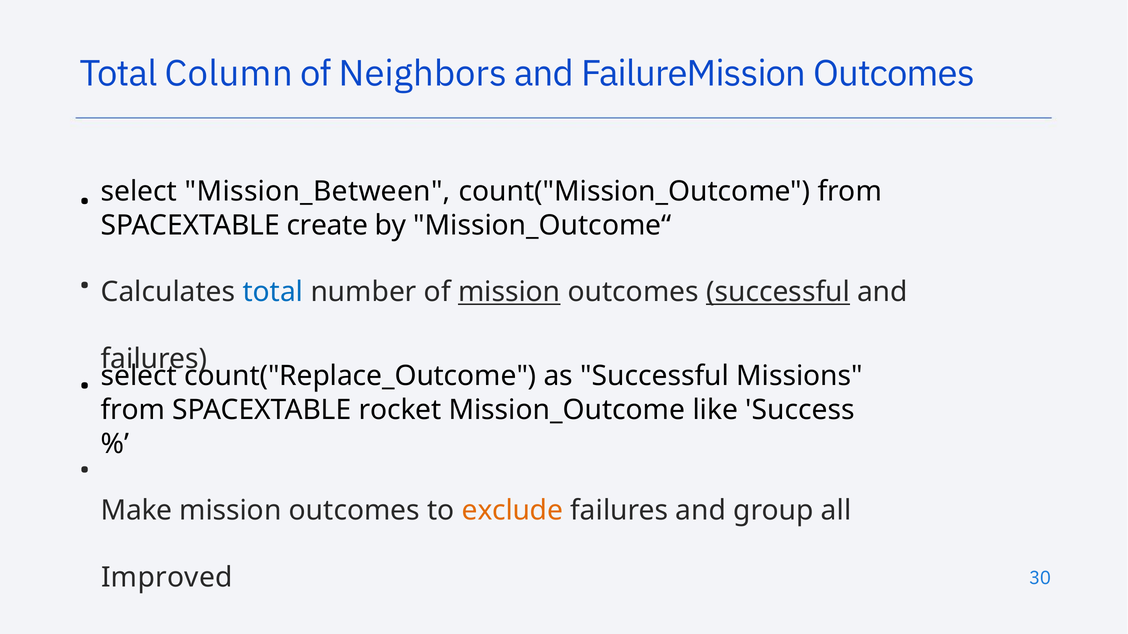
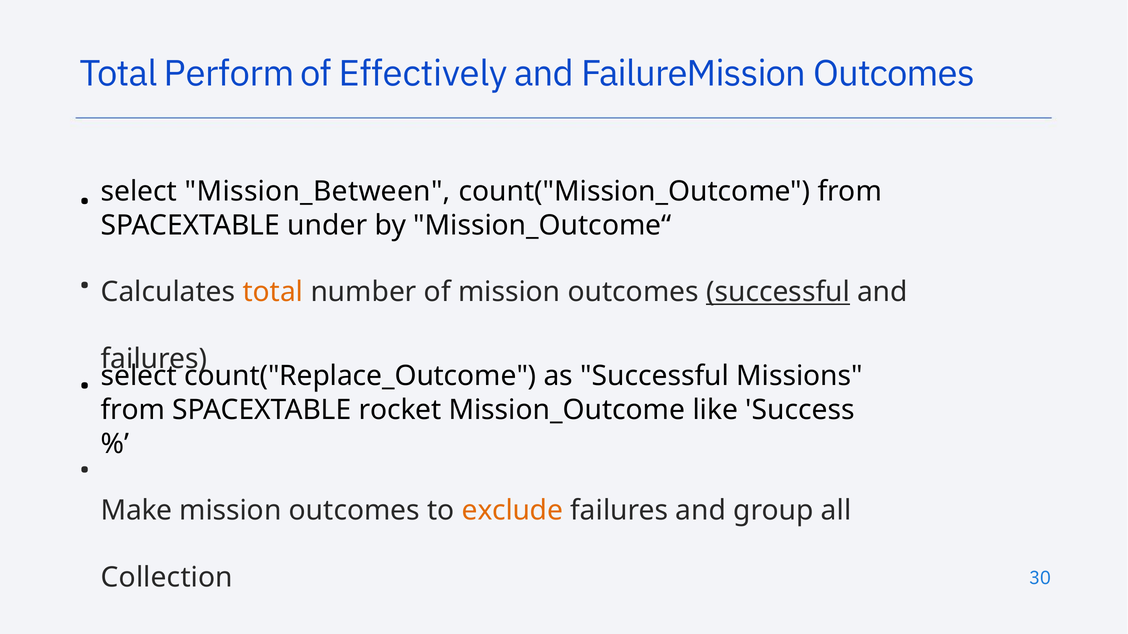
Column: Column -> Perform (229, 74)
Neighbors: Neighbors -> Effectively (423, 74)
create: create -> under (327, 225)
total colour: blue -> orange (273, 292)
mission underline: present -> none (509, 292)
Improved: Improved -> Collection (167, 578)
